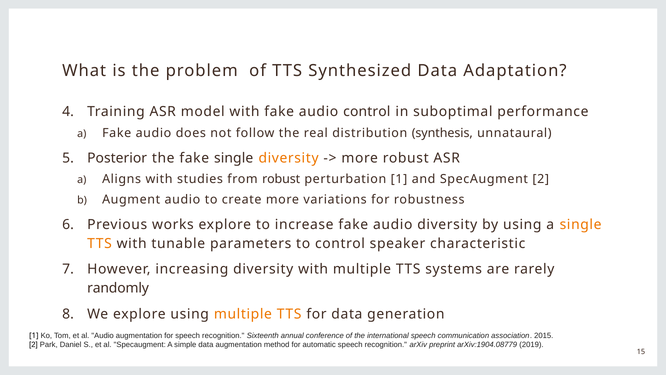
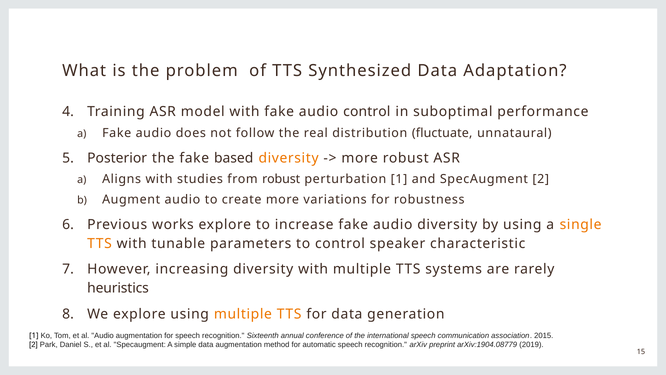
synthesis: synthesis -> fluctuate (442, 133)
fake single: single -> based (234, 158)
randomly: randomly -> heuristics (118, 288)
